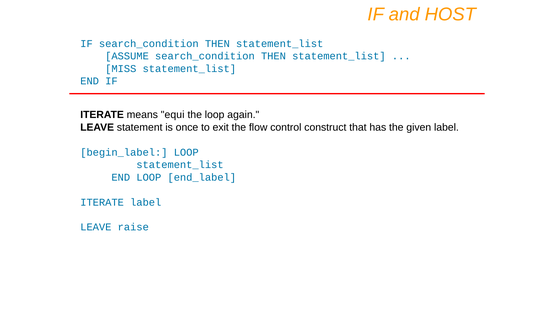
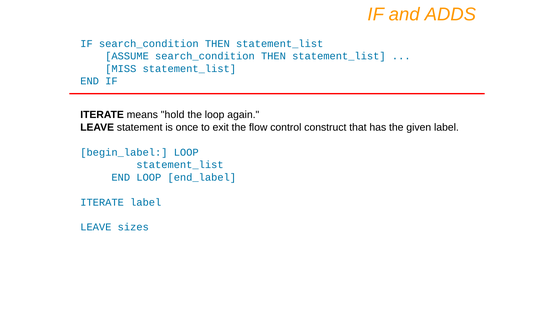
HOST: HOST -> ADDS (450, 14)
equi: equi -> hold (173, 115)
raise: raise -> sizes (133, 227)
